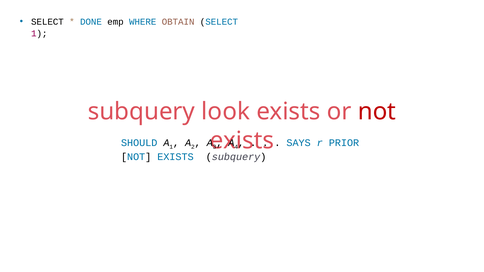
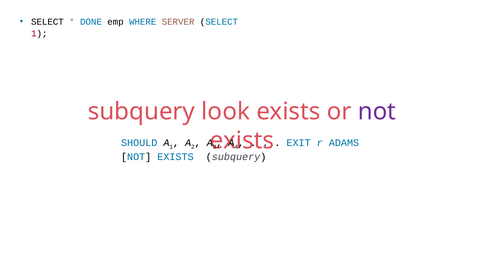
OBTAIN: OBTAIN -> SERVER (178, 22)
not colour: red -> purple (377, 112)
SAYS: SAYS -> EXIT (299, 143)
PRIOR: PRIOR -> ADAMS (344, 143)
